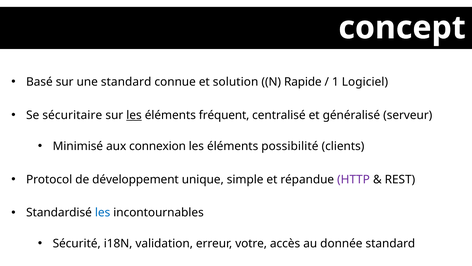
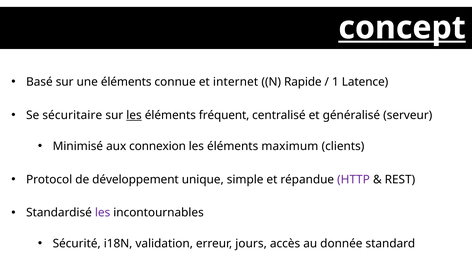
concept underline: none -> present (402, 28)
une standard: standard -> éléments (126, 82)
solution: solution -> internet (236, 82)
Logiciel: Logiciel -> Latence (365, 82)
possibilité: possibilité -> maximum (290, 146)
les colour: blue -> purple (103, 212)
votre: votre -> jours (251, 243)
